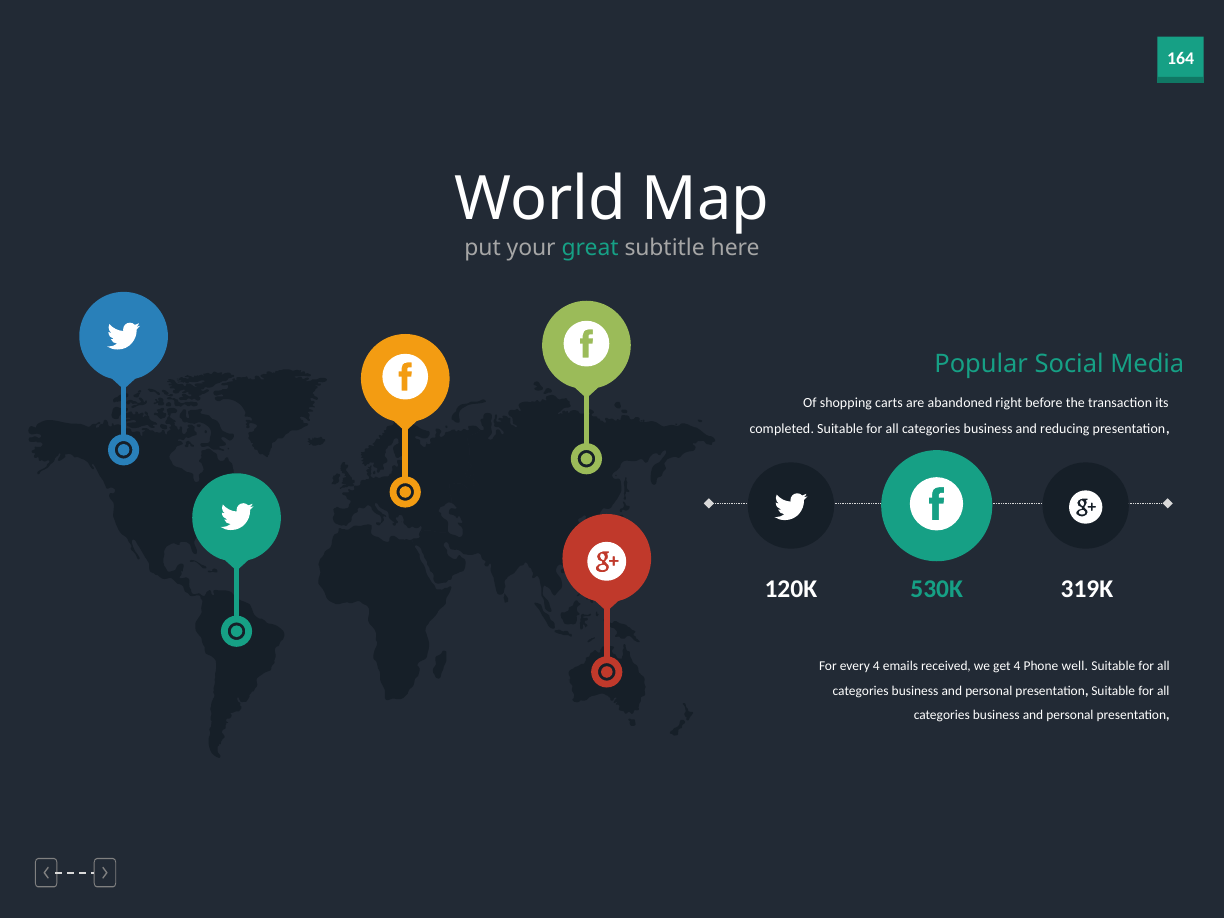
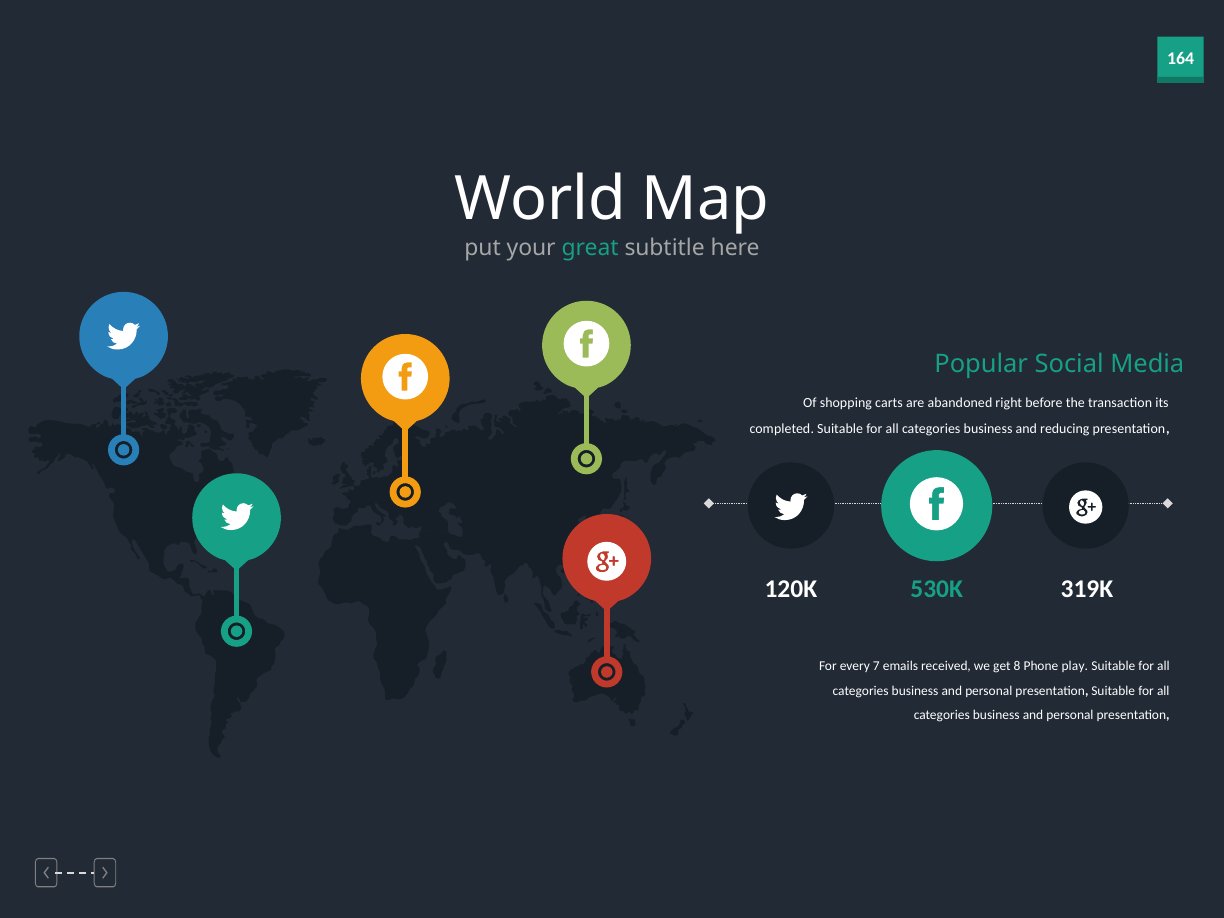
every 4: 4 -> 7 (876, 666)
get 4: 4 -> 8 (1017, 666)
well: well -> play (1075, 666)
